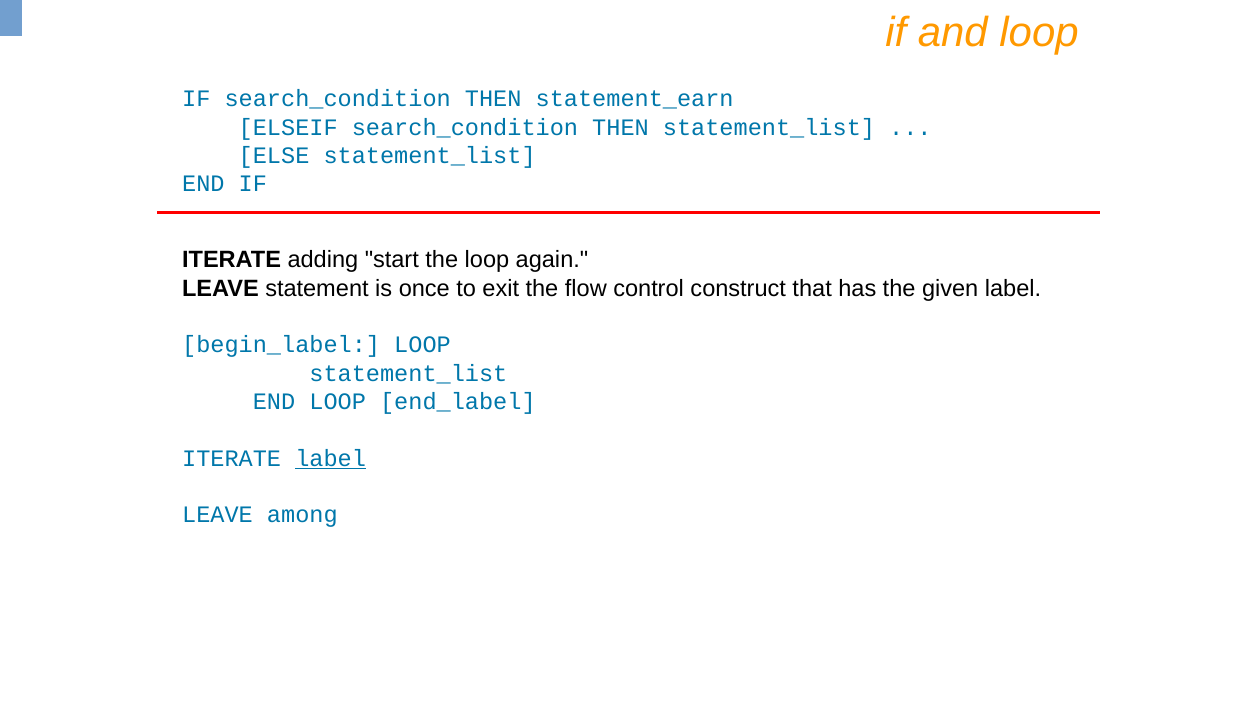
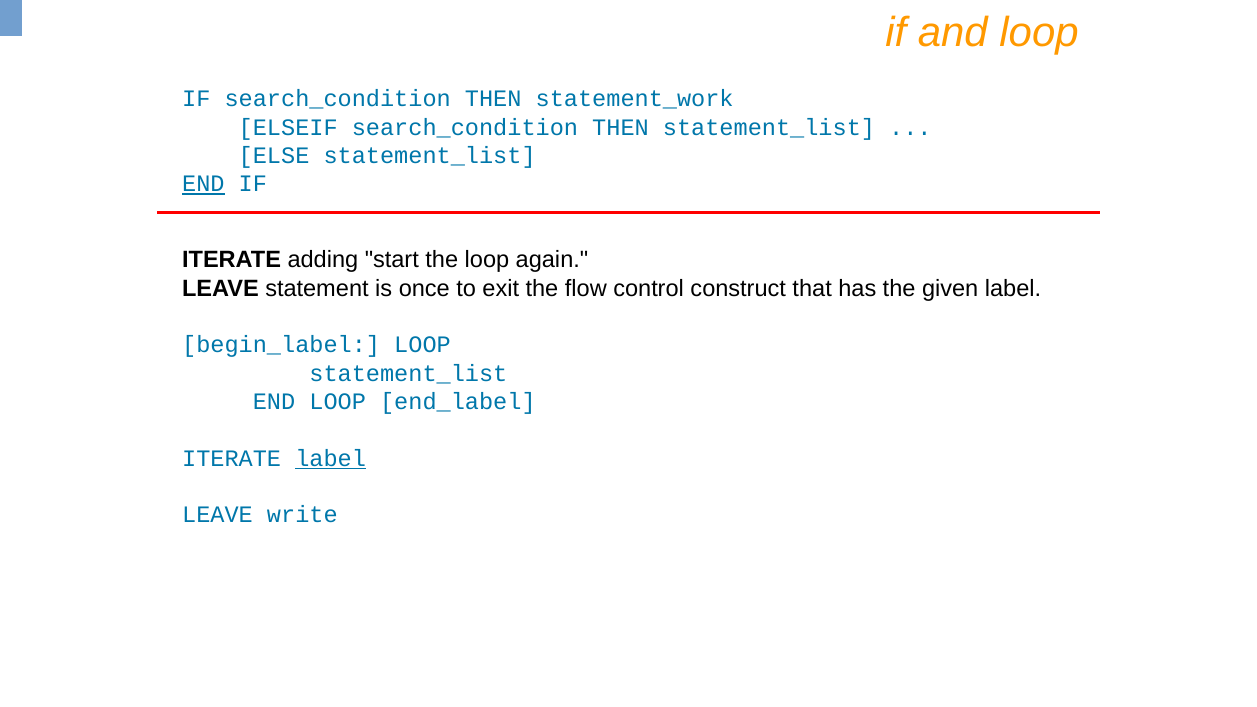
statement_earn: statement_earn -> statement_work (635, 99)
END underline: none -> present (203, 184)
among: among -> write (302, 515)
